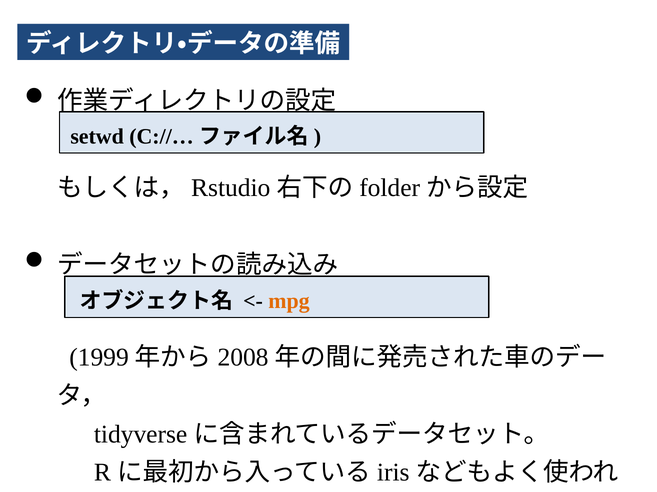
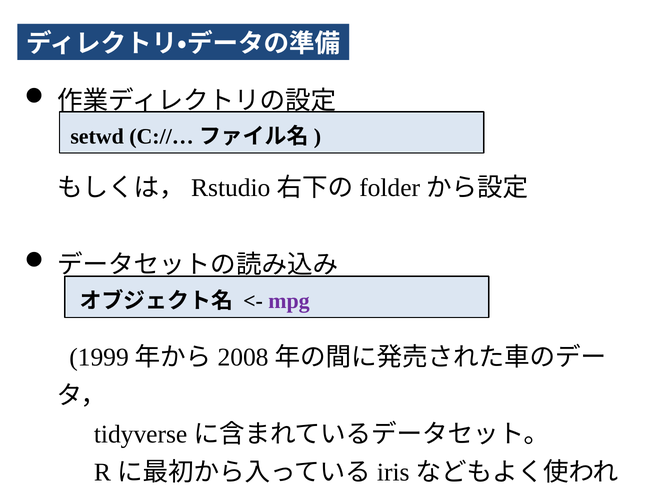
mpg colour: orange -> purple (289, 302)
